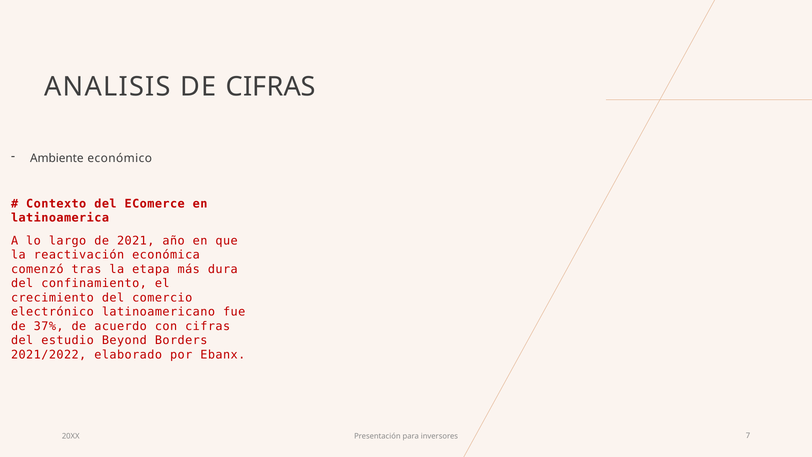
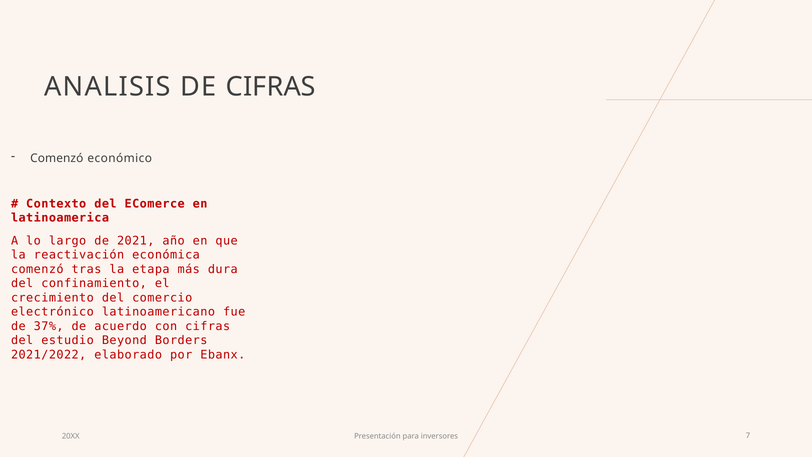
Ambiente: Ambiente -> Comenzó (57, 158)
